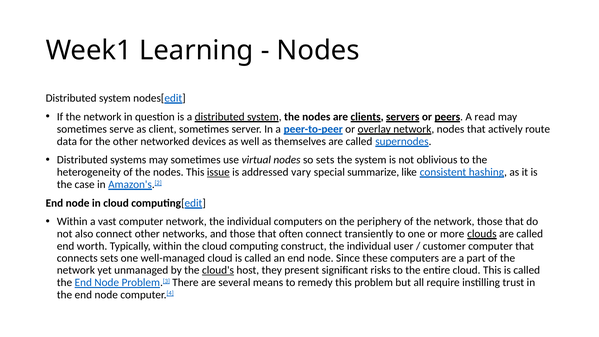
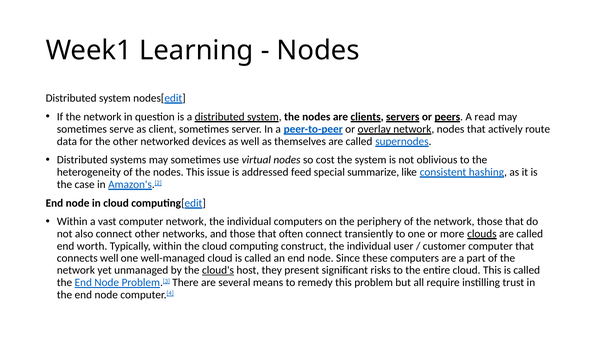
so sets: sets -> cost (325, 160)
issue underline: present -> none (218, 172)
vary: vary -> feed (301, 172)
connects sets: sets -> well (109, 258)
